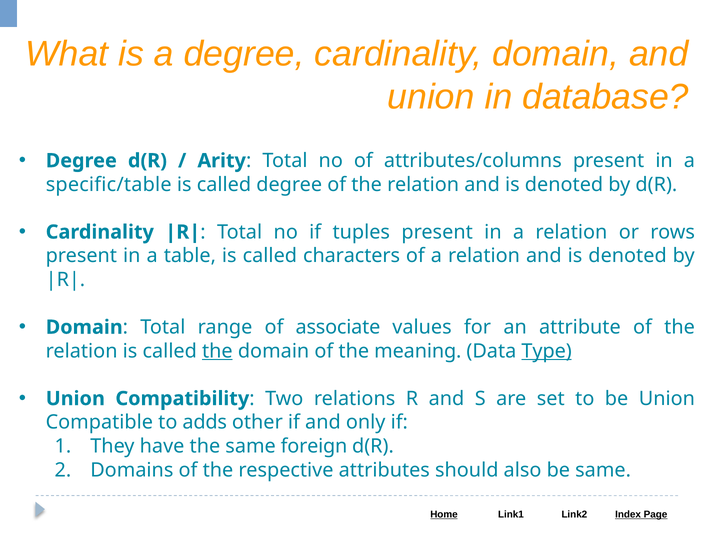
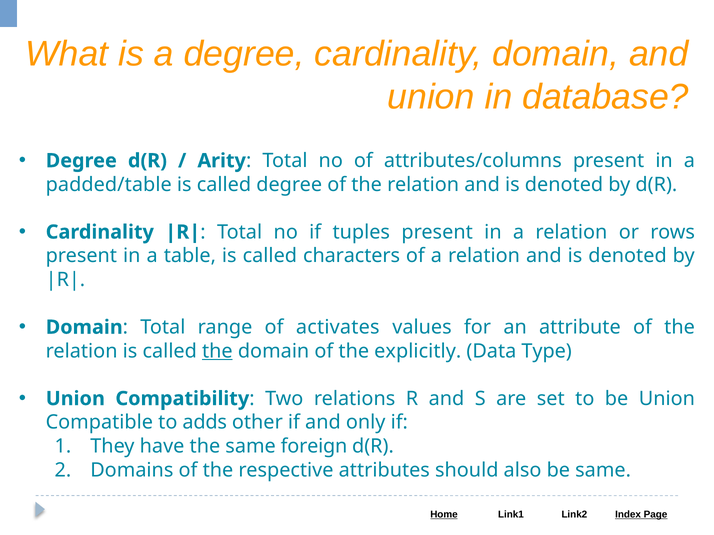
specific/table: specific/table -> padded/table (109, 185)
associate: associate -> activates (338, 328)
meaning: meaning -> explicitly (418, 351)
Type underline: present -> none (547, 351)
